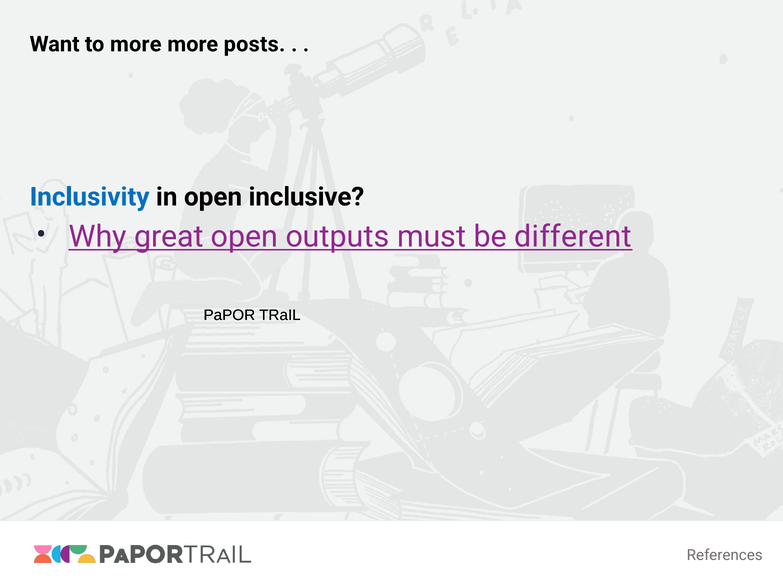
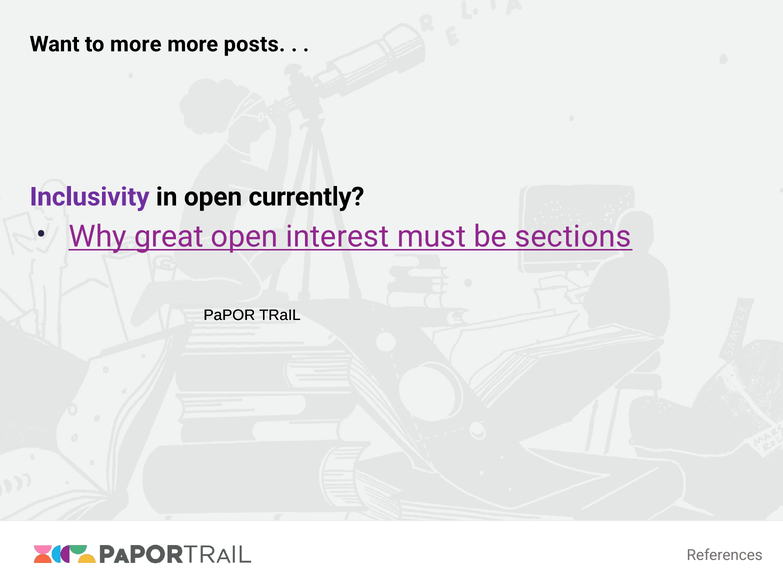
Inclusivity colour: blue -> purple (90, 197)
inclusive: inclusive -> currently (306, 197)
outputs: outputs -> interest (337, 237)
different: different -> sections (573, 237)
